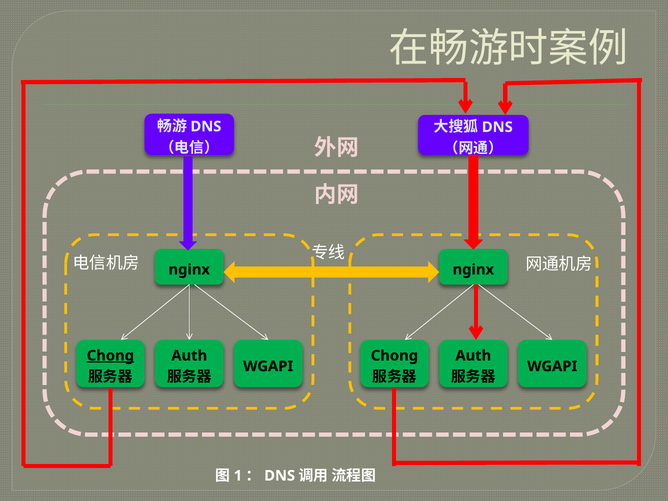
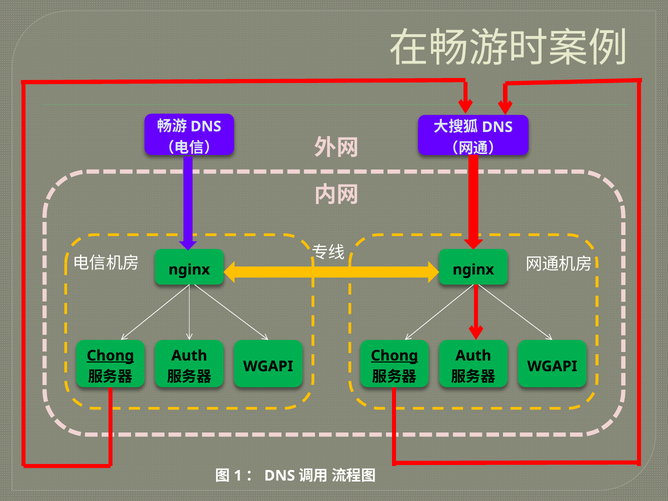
Chong underline: none -> present (394, 356)
